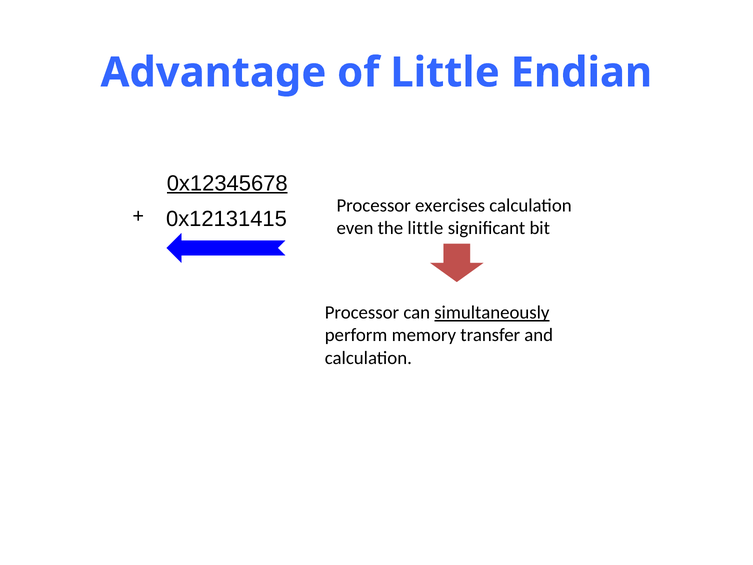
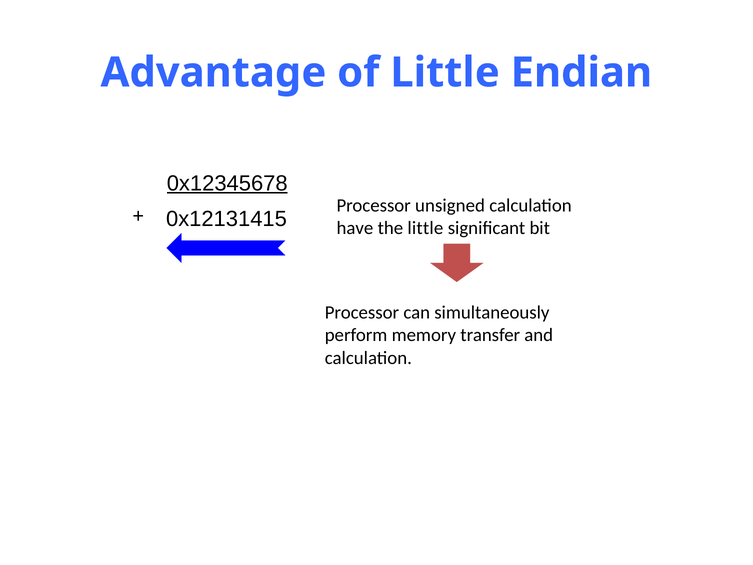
exercises: exercises -> unsigned (450, 206)
even: even -> have (355, 228)
simultaneously underline: present -> none (492, 312)
